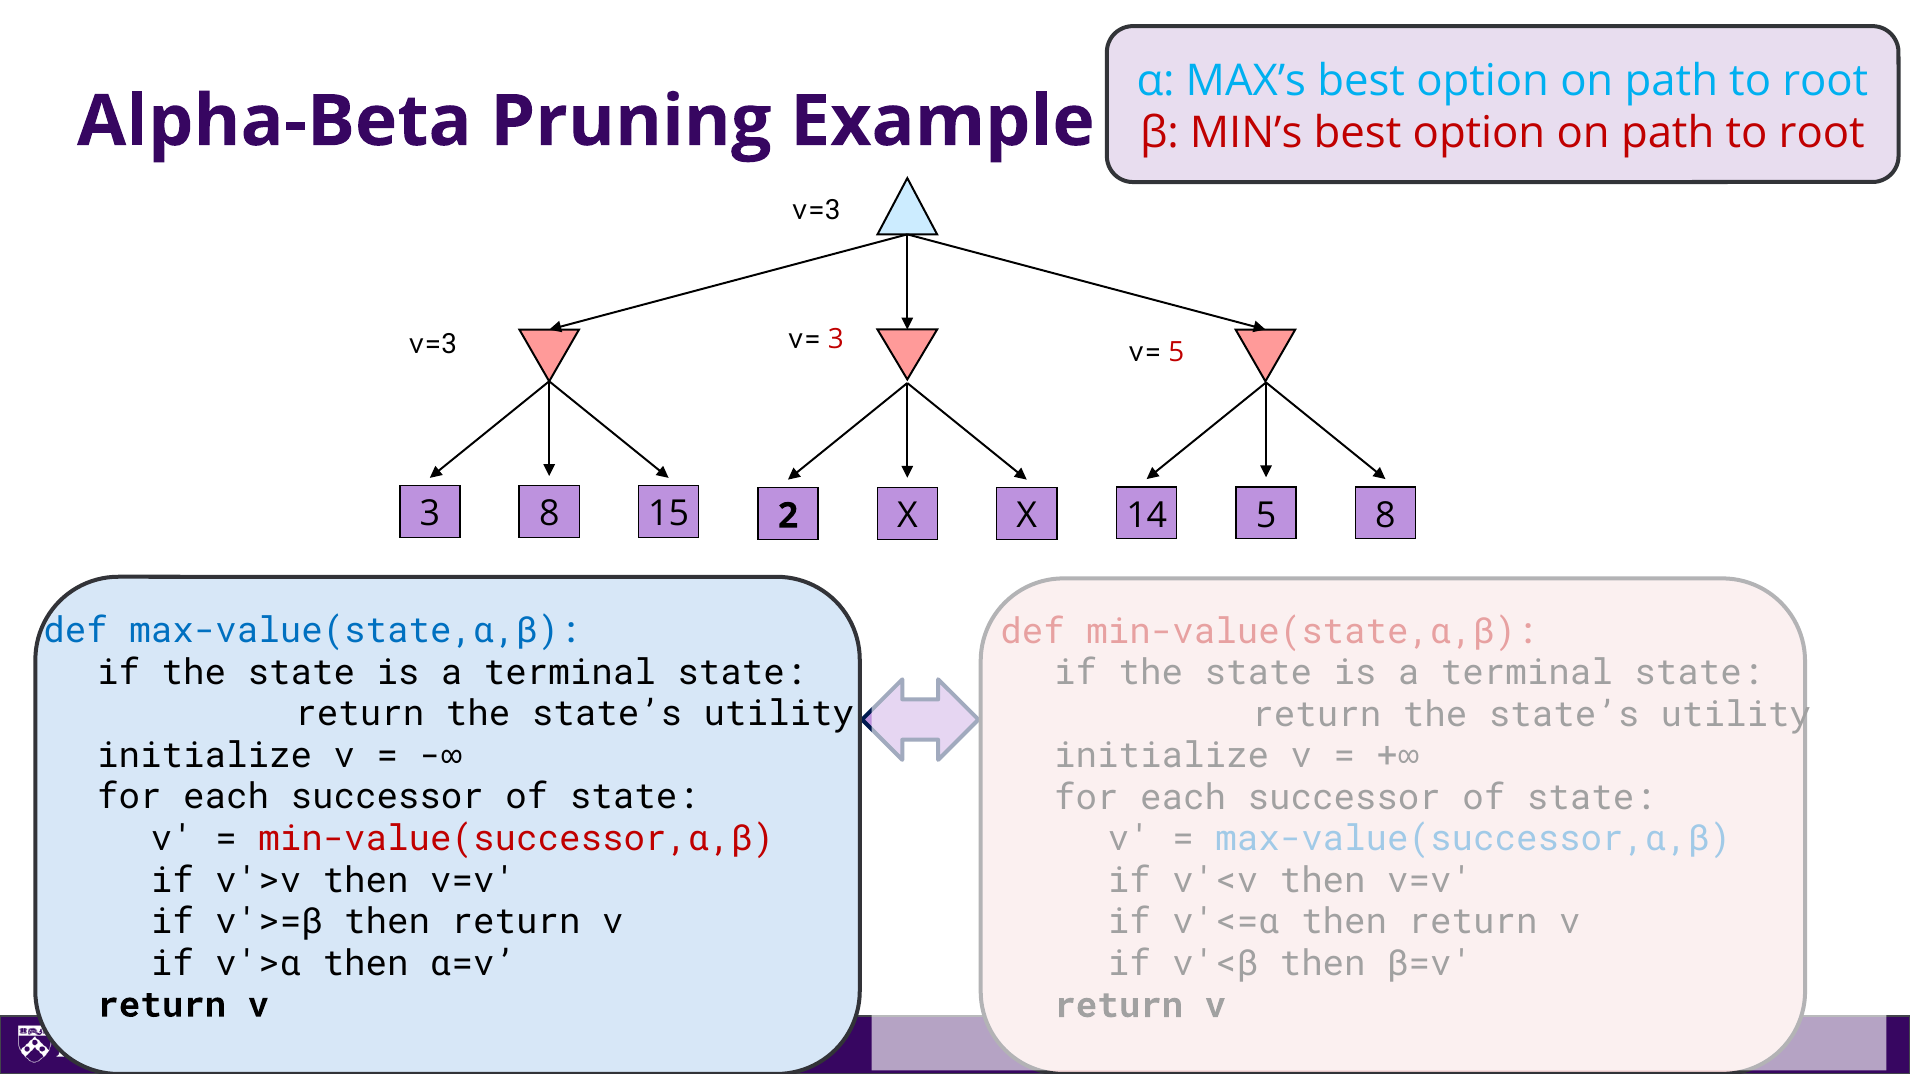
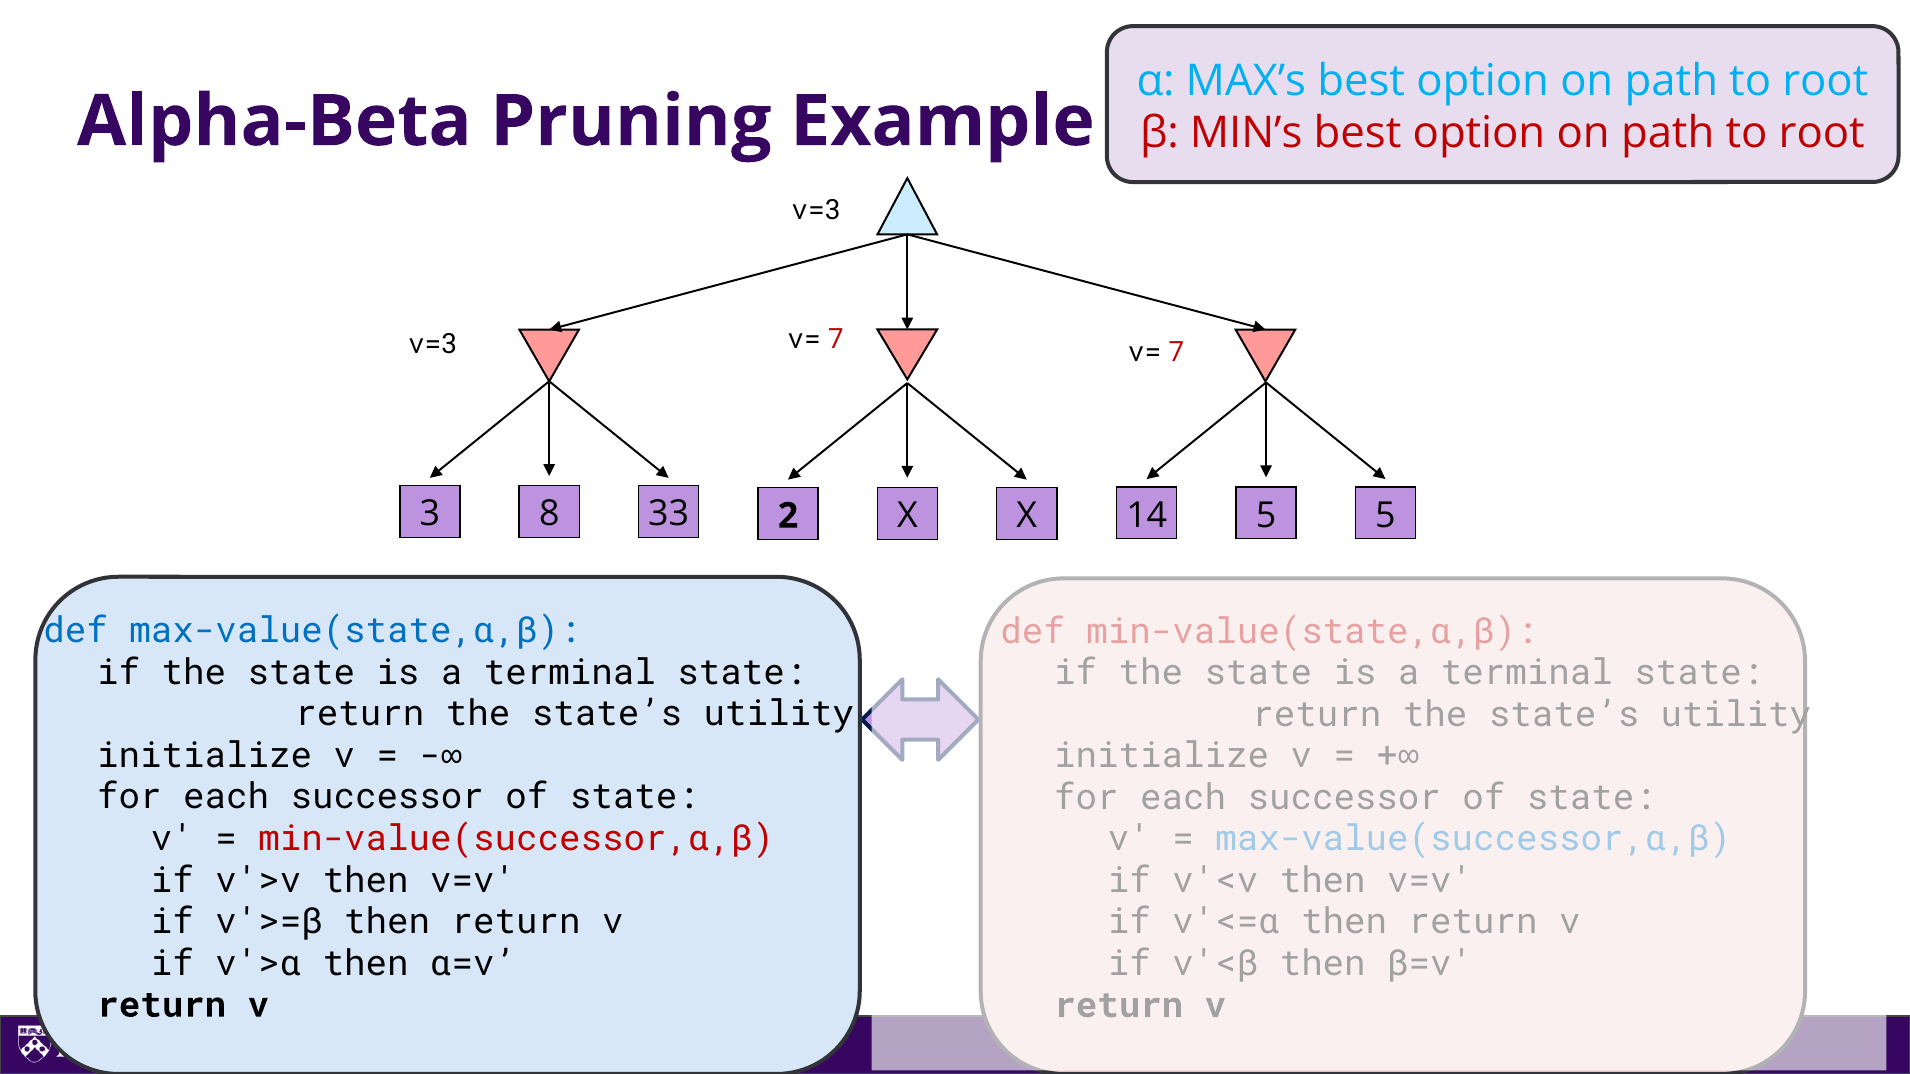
v=3 v= 3: 3 -> 7 (836, 339)
5: 5 -> 7 (1176, 352)
15: 15 -> 33 (669, 514)
5 8: 8 -> 5 (1385, 515)
